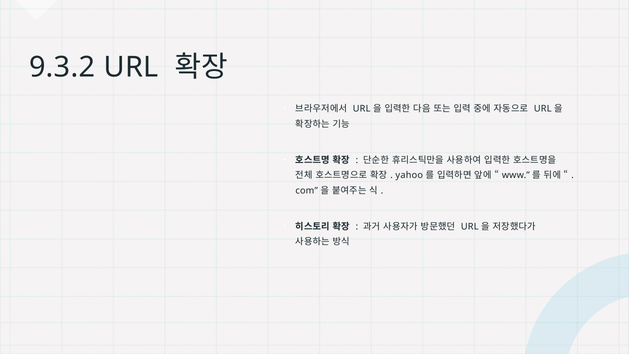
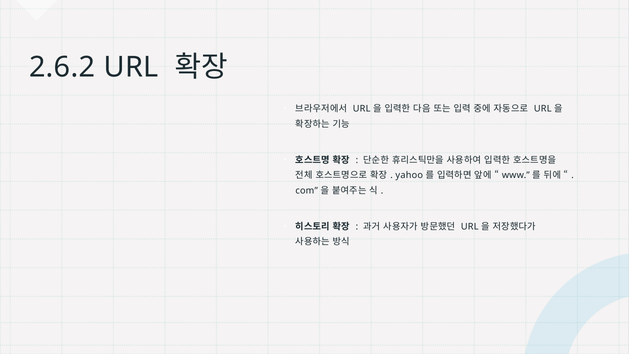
9.3.2: 9.3.2 -> 2.6.2 (62, 67)
